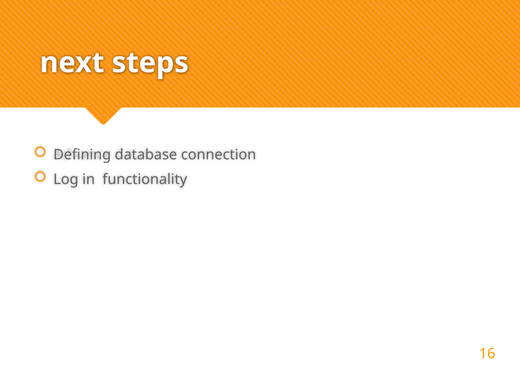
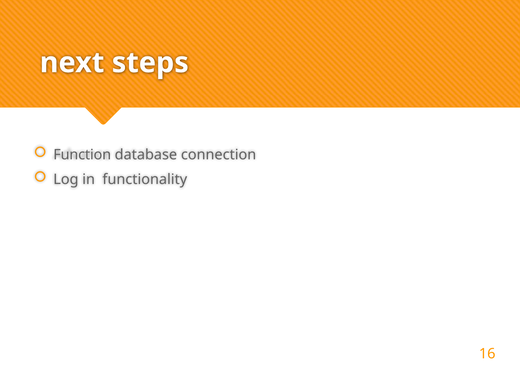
Defining: Defining -> Function (82, 155)
